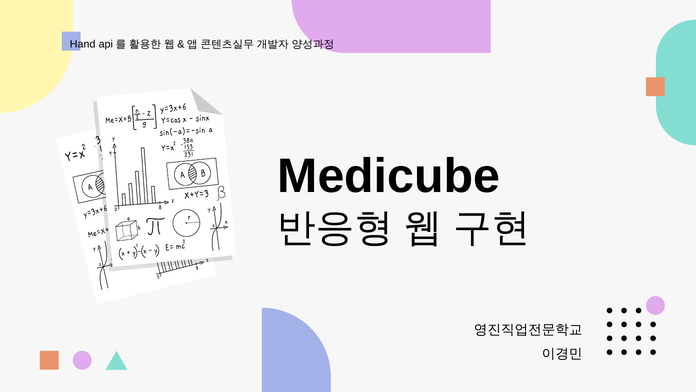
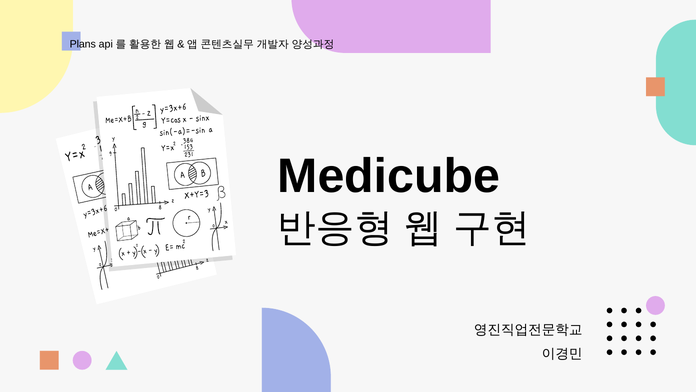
Hand: Hand -> Plans (83, 44)
